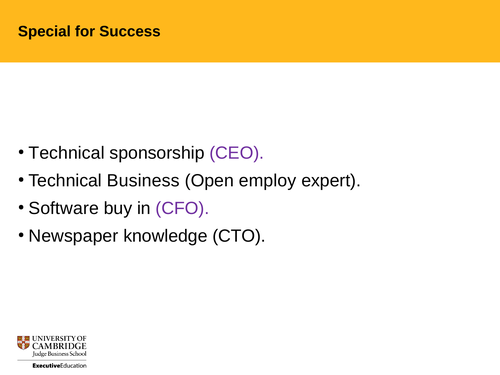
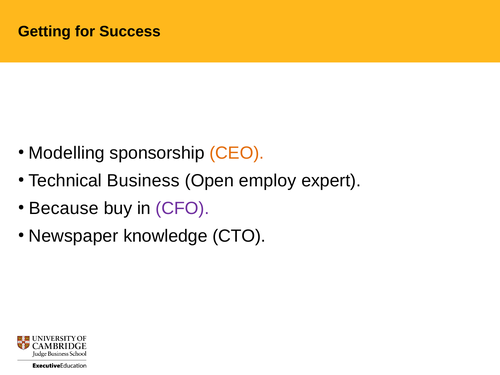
Special: Special -> Getting (44, 31)
Technical: Technical -> Modelling (67, 153)
CEO colour: purple -> orange (237, 153)
Software: Software -> Because (64, 208)
